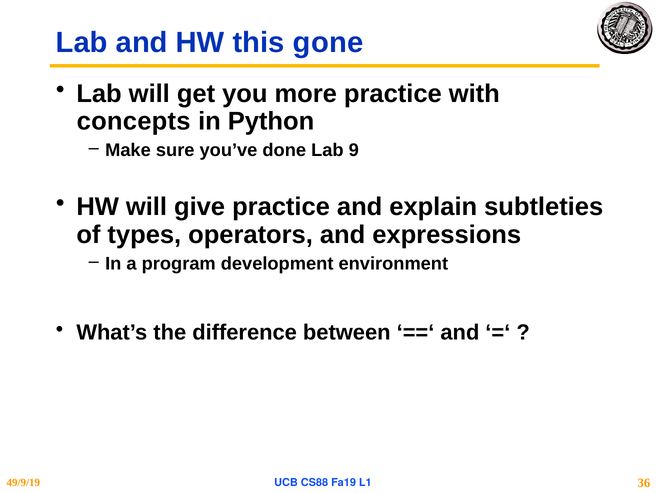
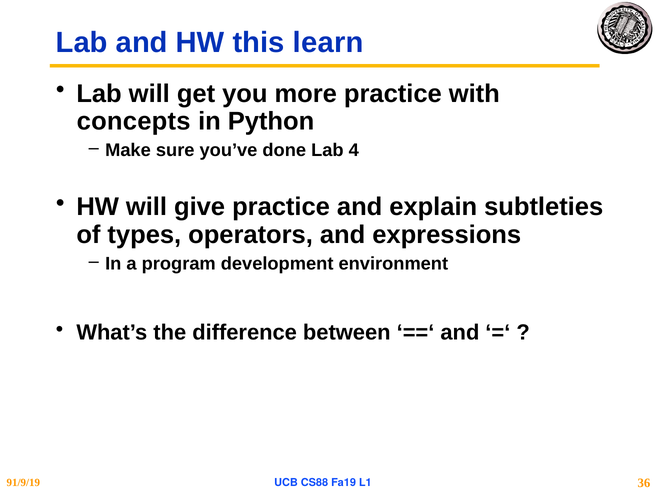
gone: gone -> learn (328, 43)
9: 9 -> 4 (354, 150)
49/9/19: 49/9/19 -> 91/9/19 (23, 483)
